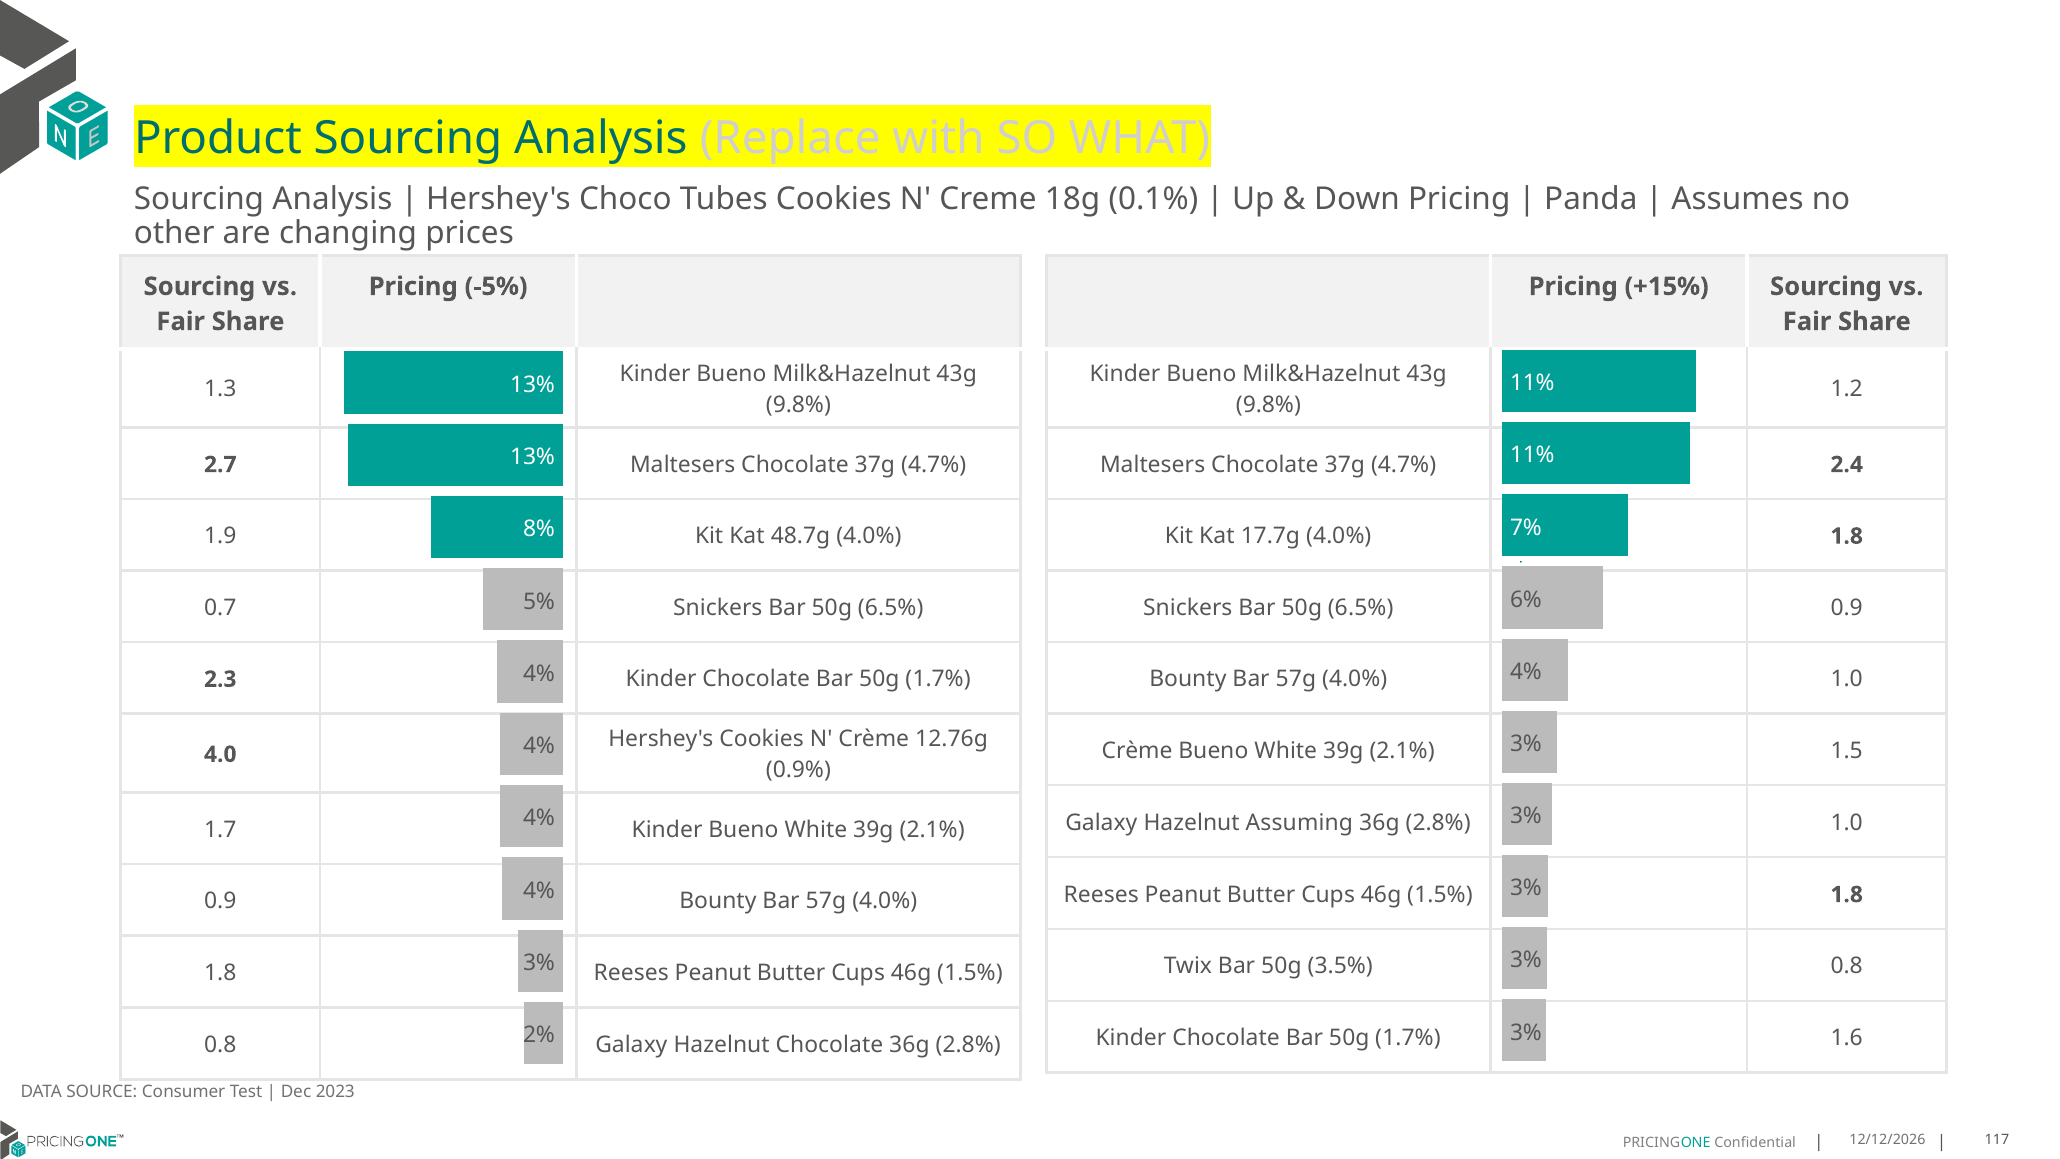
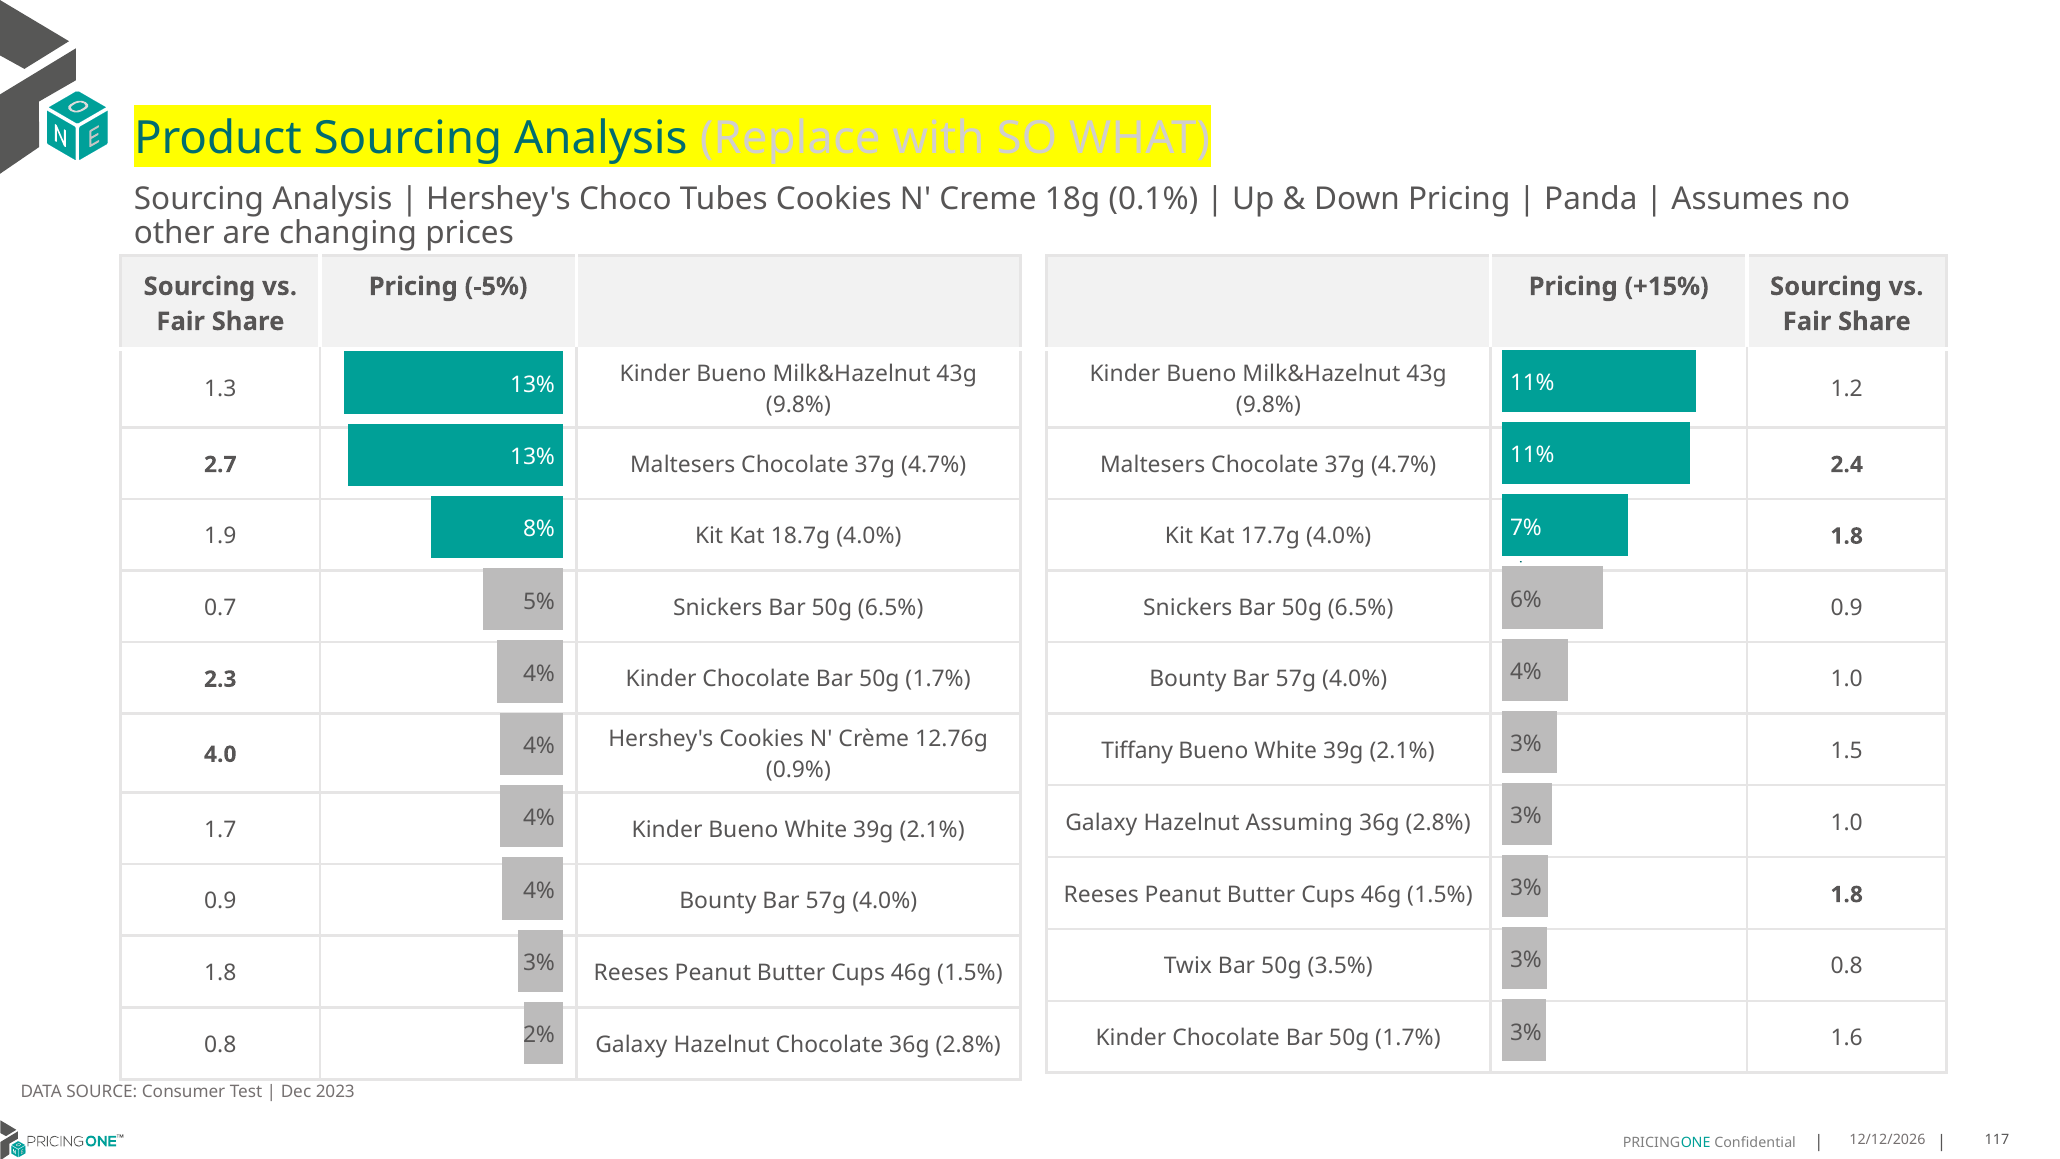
48.7g: 48.7g -> 18.7g (800, 536)
Crème: Crème -> Tiffany (1137, 751)
